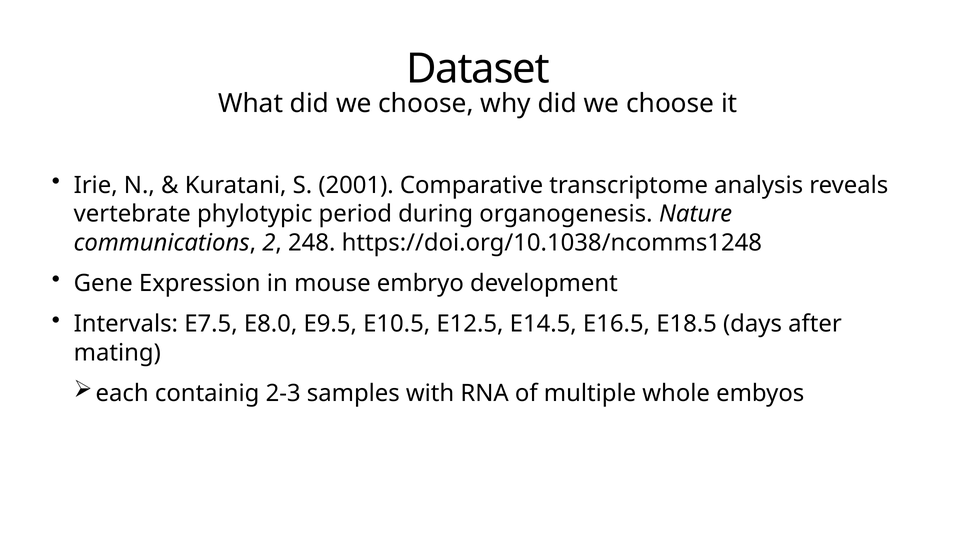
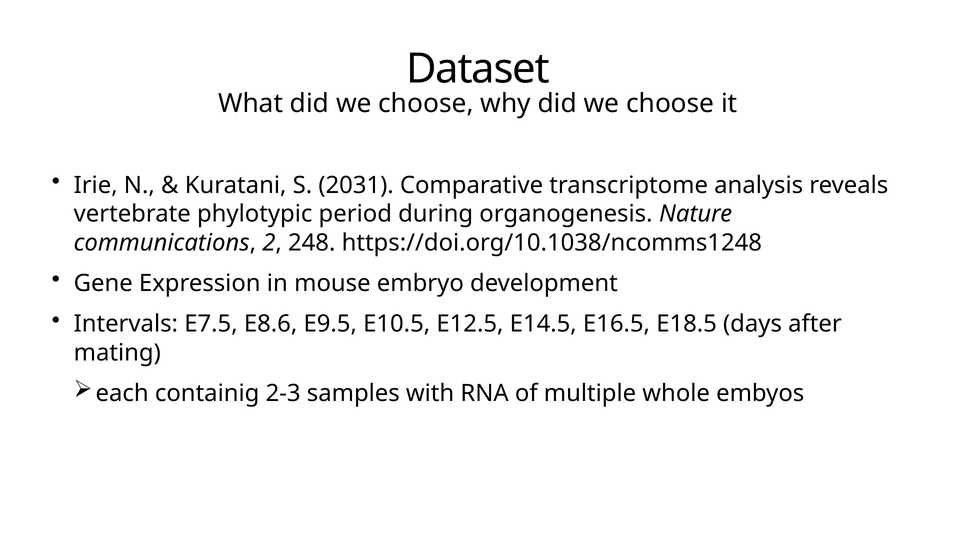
2001: 2001 -> 2031 (356, 185)
E8.0: E8.0 -> E8.6 (271, 324)
